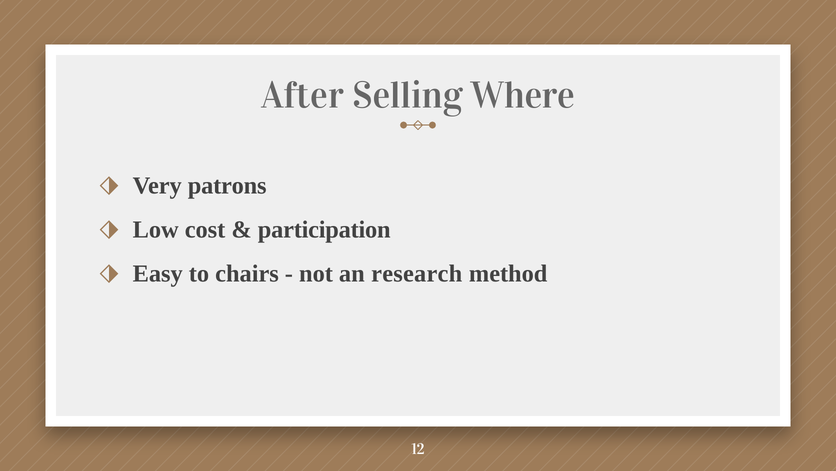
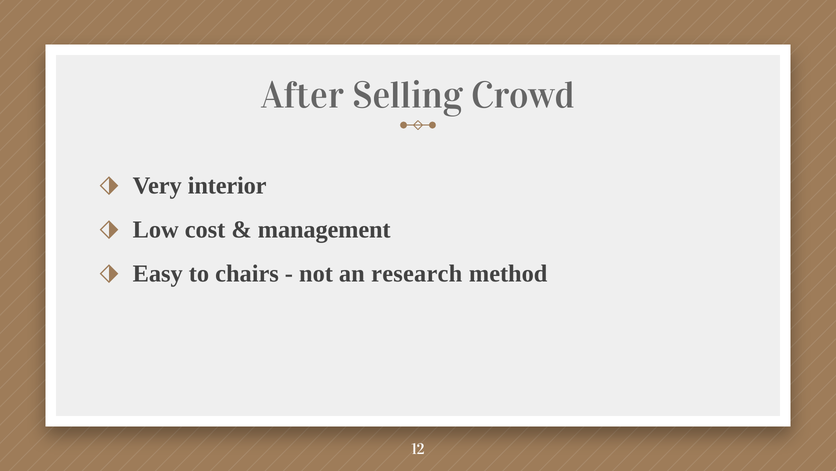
Where: Where -> Crowd (523, 95)
patrons: patrons -> interior (227, 186)
participation: participation -> management (324, 230)
